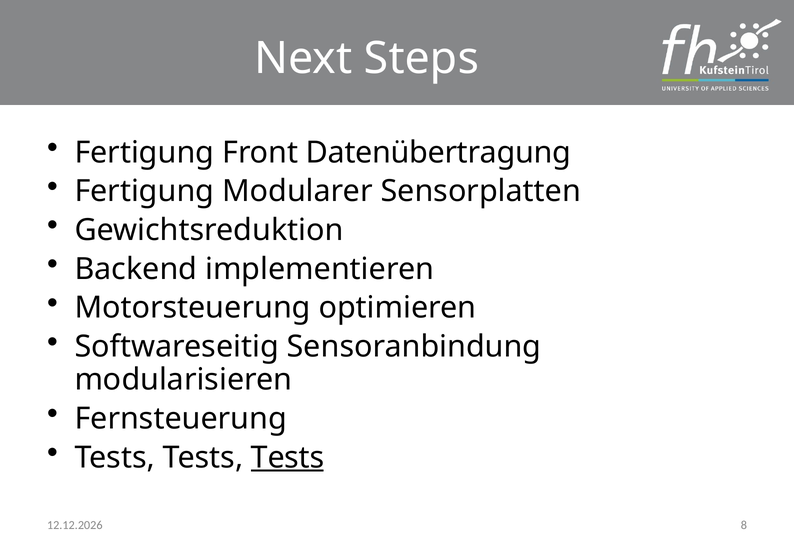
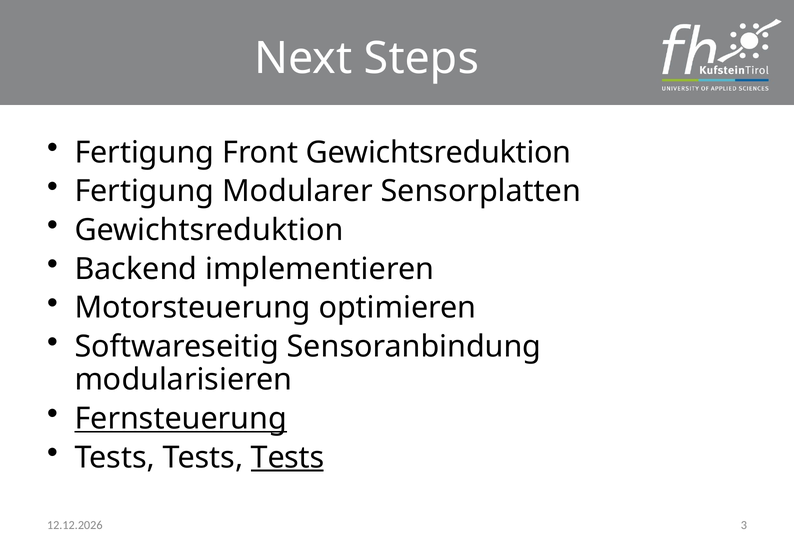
Front Datenübertragung: Datenübertragung -> Gewichtsreduktion (438, 152)
Fernsteuerung underline: none -> present (181, 418)
8: 8 -> 3 (744, 525)
